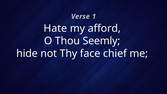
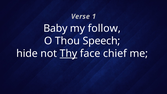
Hate: Hate -> Baby (55, 28)
afford: afford -> follow (104, 28)
Seemly: Seemly -> Speech (101, 41)
Thy underline: none -> present (68, 53)
